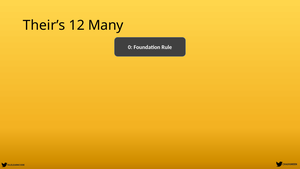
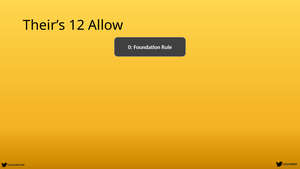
Many: Many -> Allow (106, 25)
